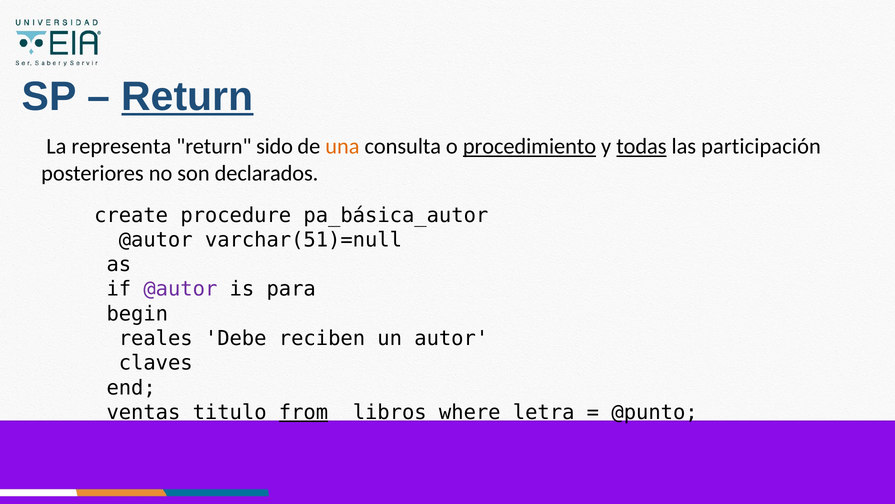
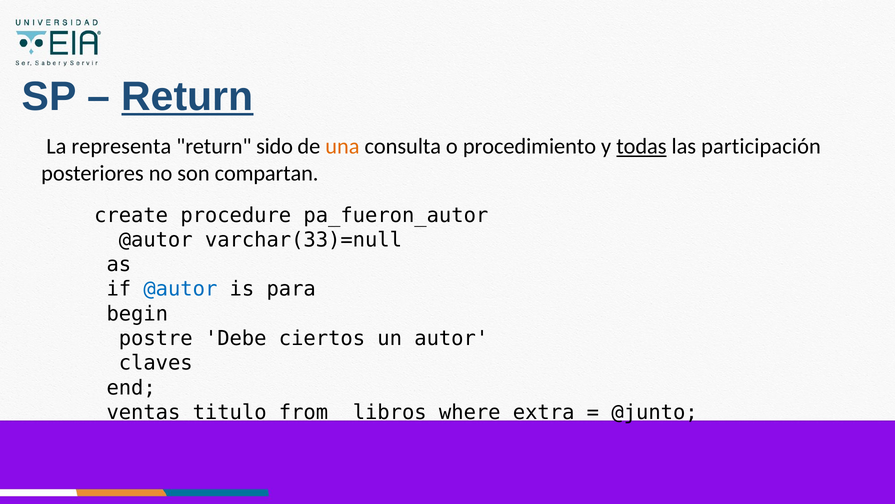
procedimiento underline: present -> none (529, 146)
declarados: declarados -> compartan (267, 173)
pa_básica_autor: pa_básica_autor -> pa_fueron_autor (396, 215)
varchar(51)=null: varchar(51)=null -> varchar(33)=null (303, 240)
@autor colour: purple -> blue (180, 289)
reales: reales -> postre (156, 338)
reciben: reciben -> ciertos (322, 338)
from underline: present -> none (304, 412)
letra: letra -> extra (544, 412)
@punto: @punto -> @junto (655, 412)
